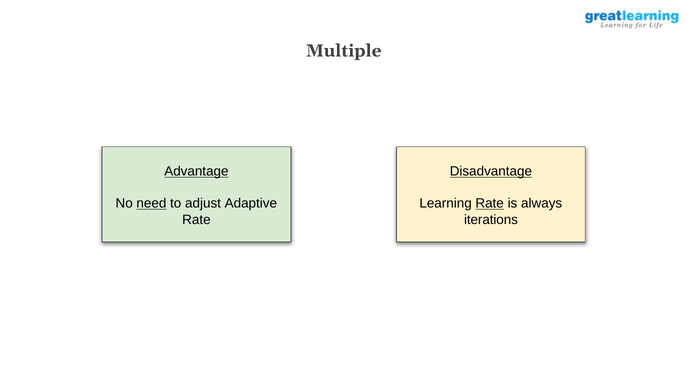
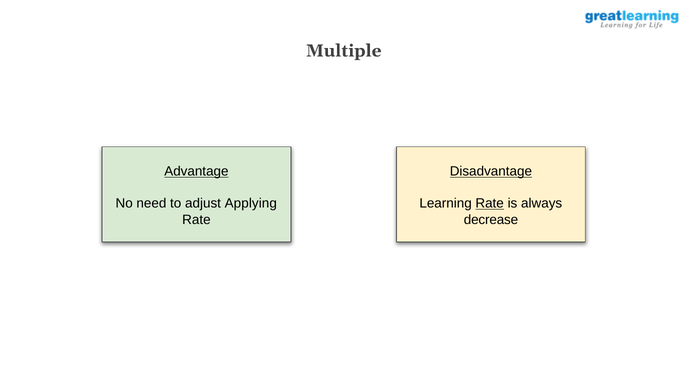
need underline: present -> none (151, 203)
Adaptive: Adaptive -> Applying (251, 203)
iterations: iterations -> decrease (491, 219)
